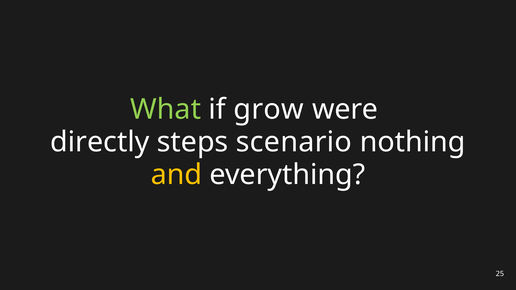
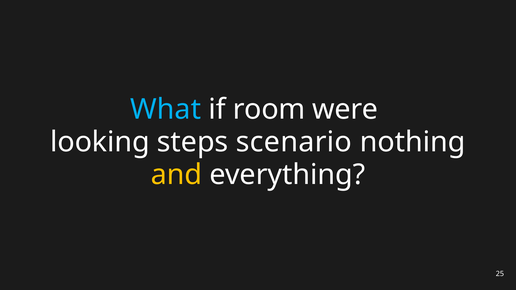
What colour: light green -> light blue (166, 110)
grow: grow -> room (269, 110)
directly: directly -> looking (100, 142)
